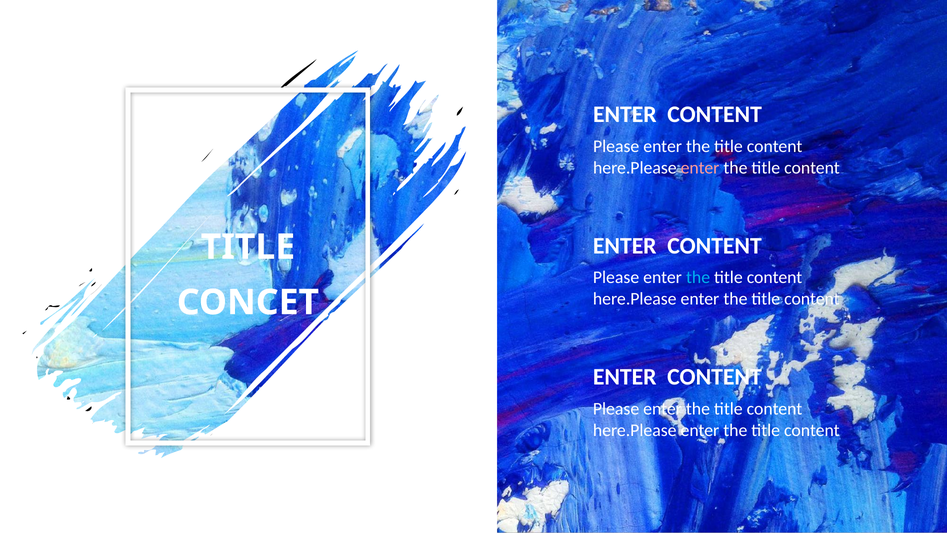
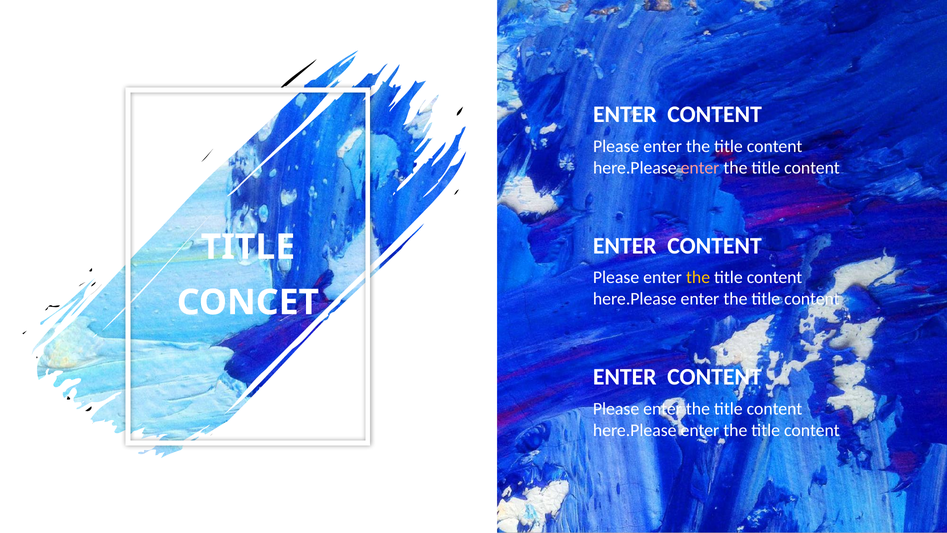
the colour: light blue -> yellow (698, 277)
